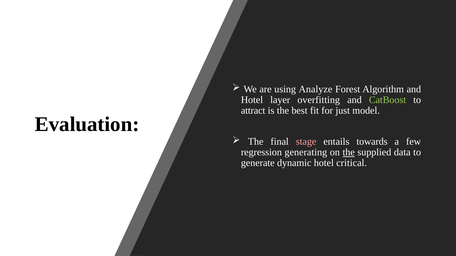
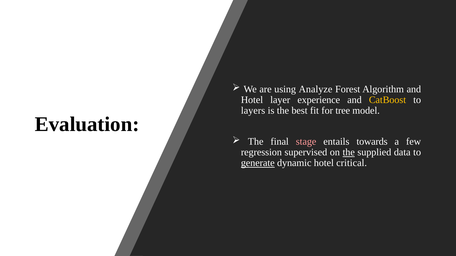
overfitting: overfitting -> experience (319, 100)
CatBoost colour: light green -> yellow (387, 100)
attract: attract -> layers (253, 111)
just: just -> tree (343, 111)
generating: generating -> supervised (306, 153)
generate underline: none -> present (258, 163)
